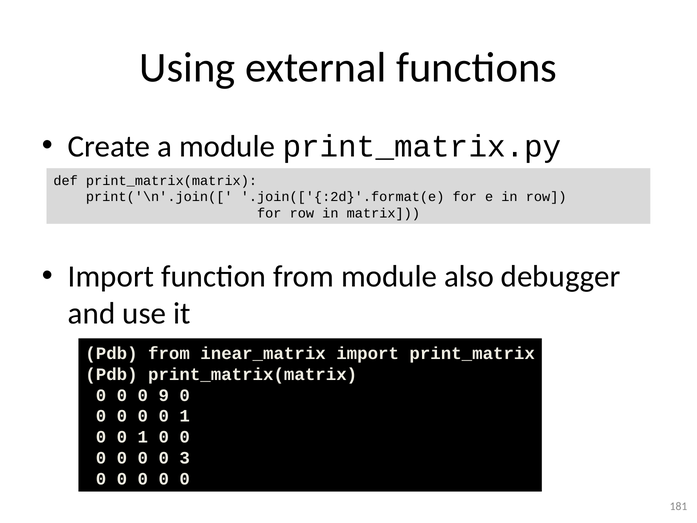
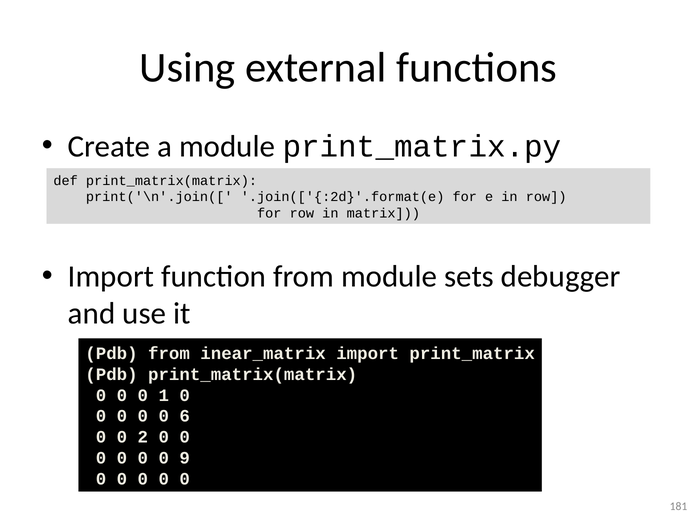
also: also -> sets (469, 276)
9: 9 -> 1 (164, 395)
0 0 0 1: 1 -> 6 (185, 416)
1: 1 -> 2 (143, 437)
3: 3 -> 9 (185, 458)
